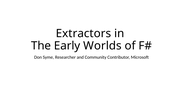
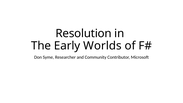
Extractors: Extractors -> Resolution (84, 33)
